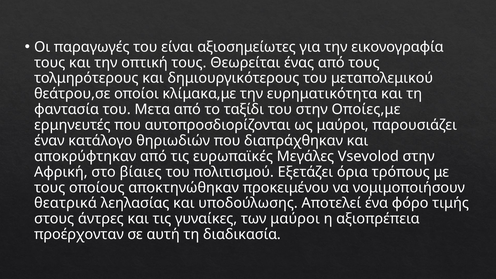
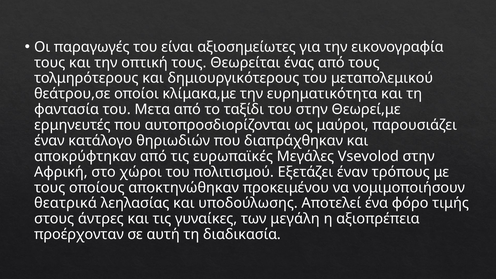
Οποίες,με: Οποίες,με -> Θεωρεί,με (366, 109)
βίαιες: βίαιες -> χώροι (141, 172)
Εξετάζει όρια: όρια -> έναν (352, 172)
των μαύροι: μαύροι -> μεγάλη (295, 219)
